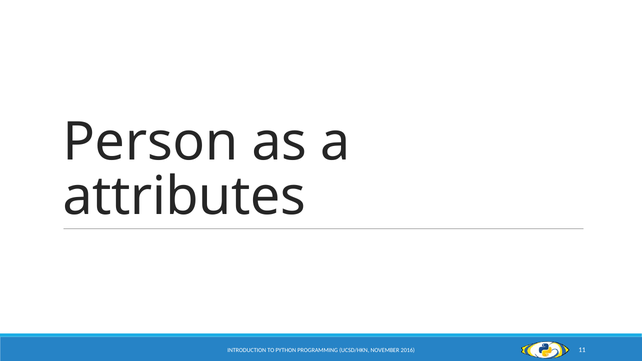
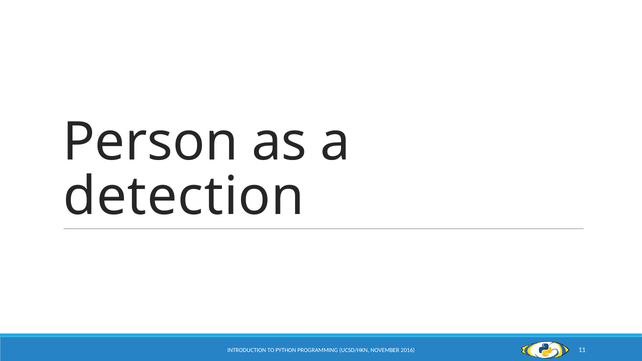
attributes: attributes -> detection (184, 197)
